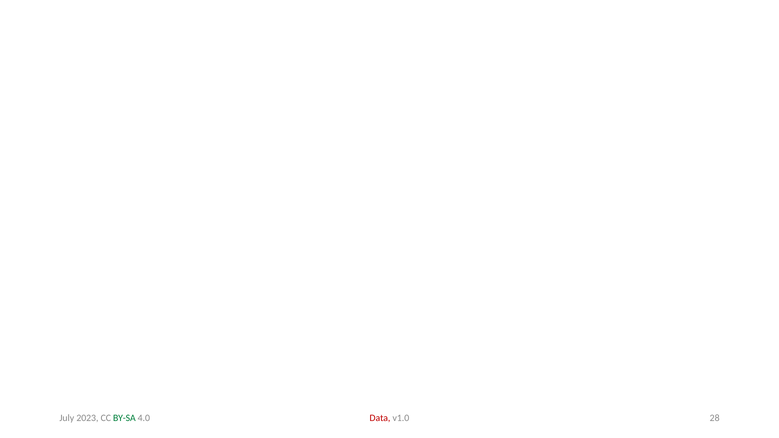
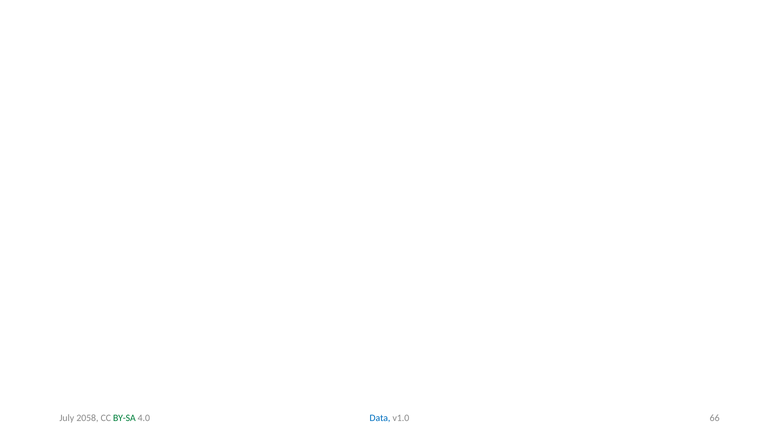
Data colour: red -> blue (380, 418)
28: 28 -> 66 (715, 418)
2023: 2023 -> 2058 (87, 418)
